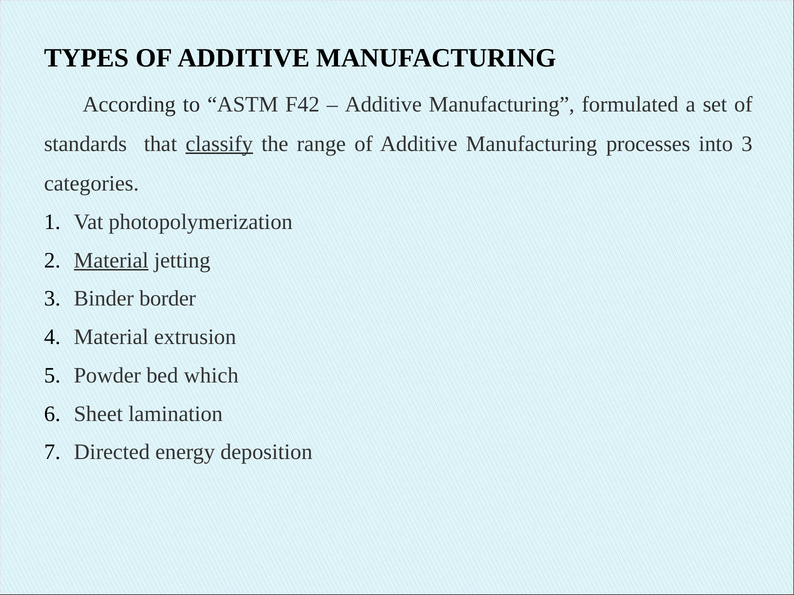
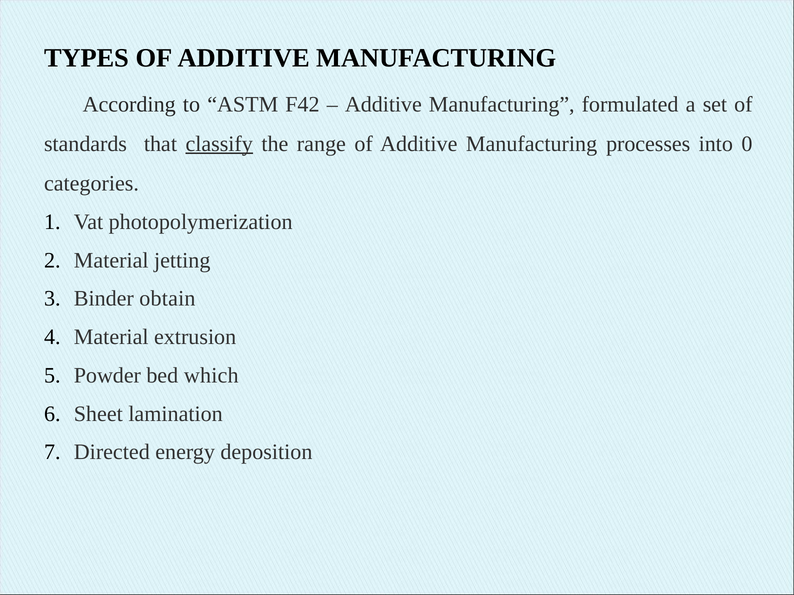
into 3: 3 -> 0 (747, 144)
Material underline: present -> none (111, 261)
border: border -> obtain (167, 299)
